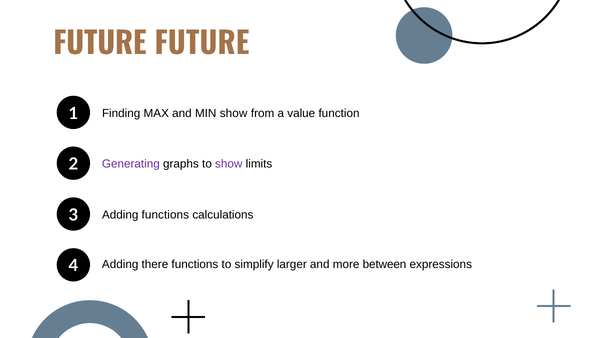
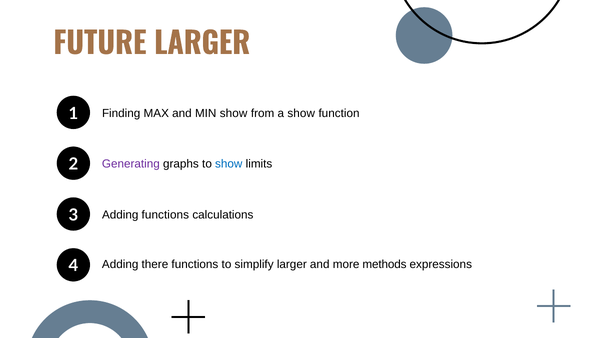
FUTURE FUTURE: FUTURE -> LARGER (202, 44)
a value: value -> show (301, 113)
show colour: purple -> blue (229, 164)
between: between -> methods (385, 264)
